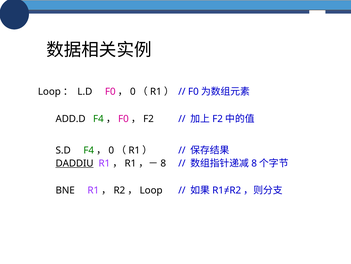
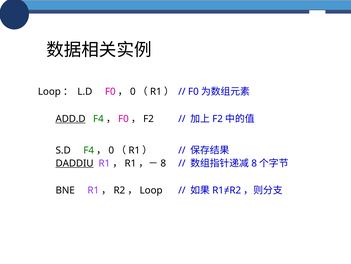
ADD.D underline: none -> present (71, 118)
